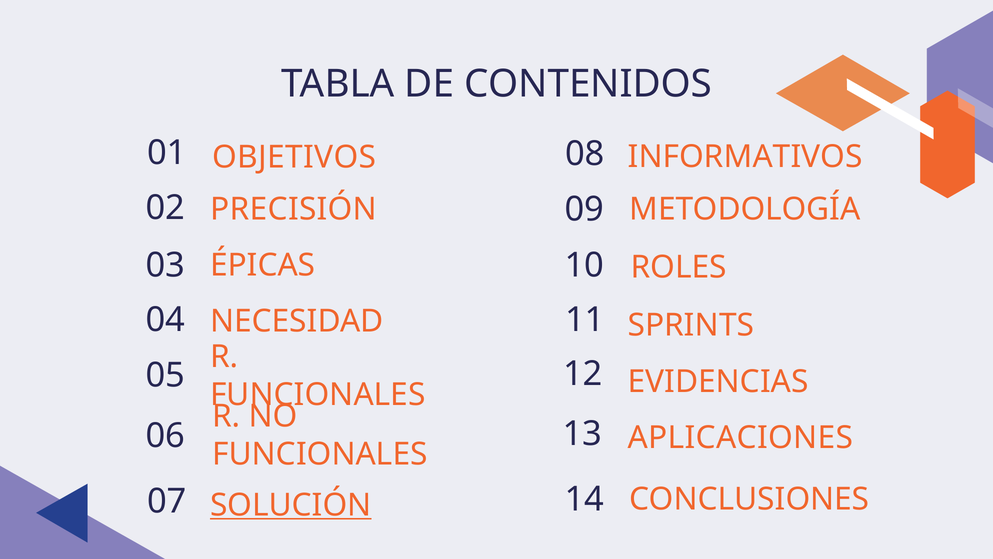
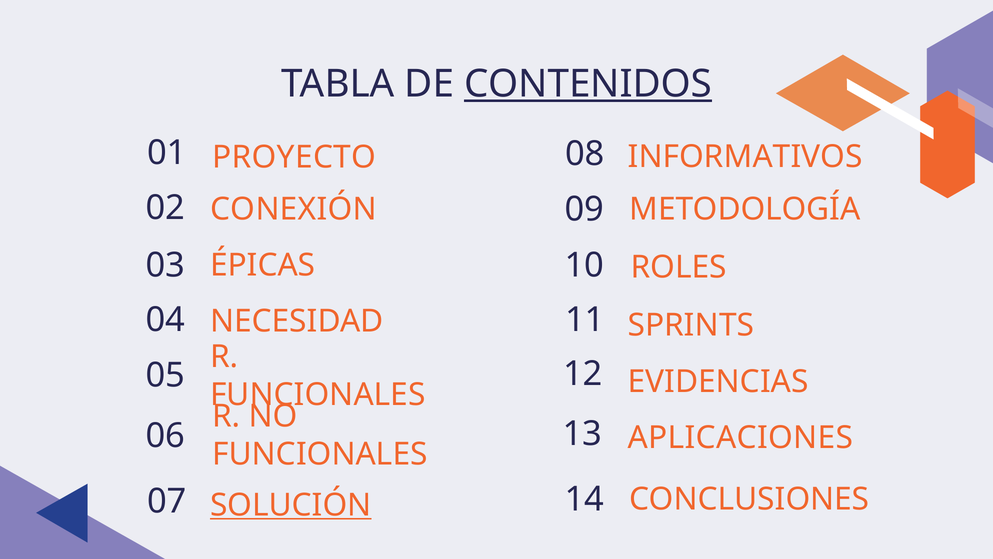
CONTENIDOS underline: none -> present (588, 84)
OBJETIVOS: OBJETIVOS -> PROYECTO (294, 157)
PRECISIÓN: PRECISIÓN -> CONEXIÓN (294, 209)
